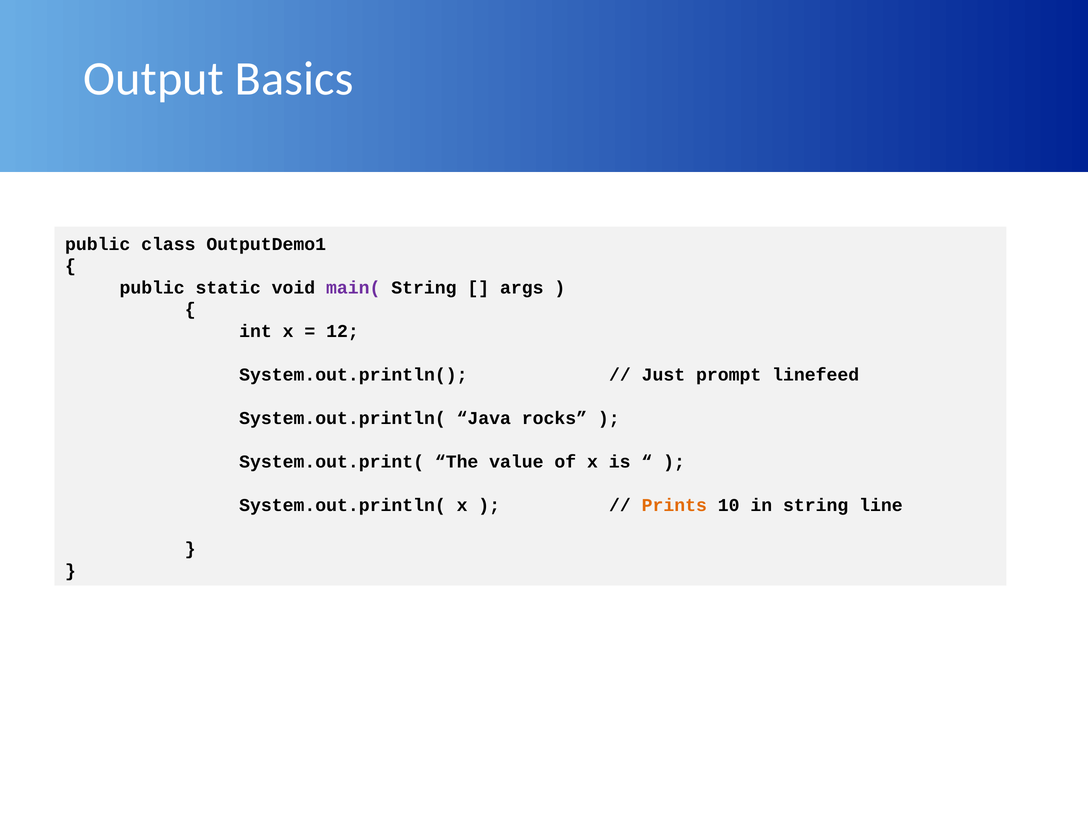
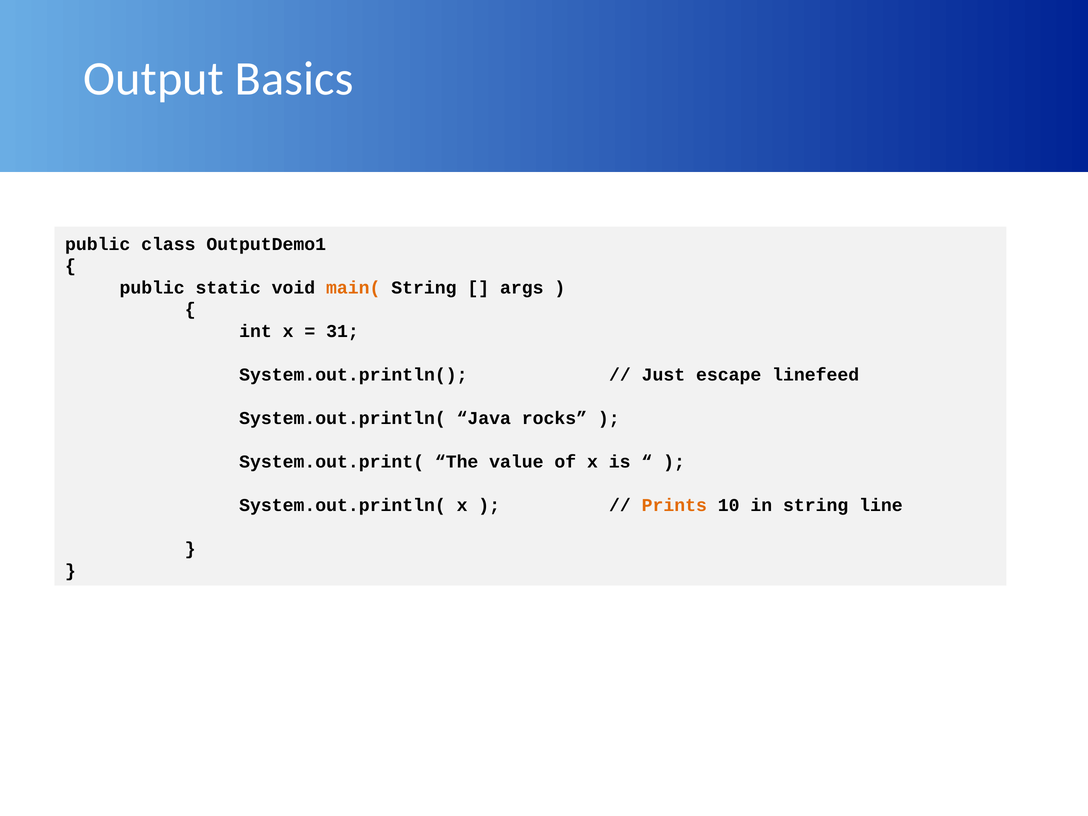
main( colour: purple -> orange (353, 288)
12: 12 -> 31 (342, 331)
prompt: prompt -> escape (729, 375)
